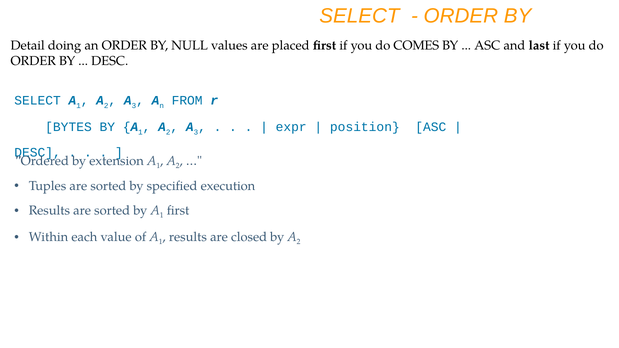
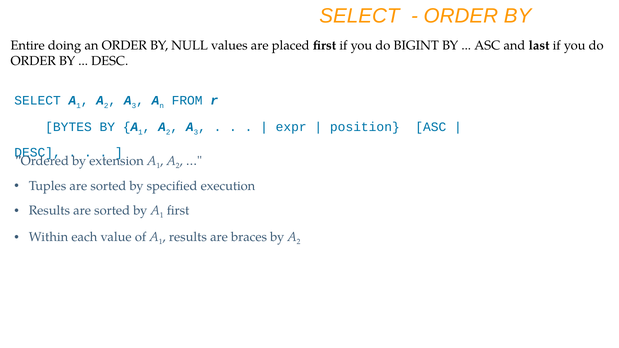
Detail: Detail -> Entire (28, 45)
COMES: COMES -> BIGINT (416, 45)
closed: closed -> braces (249, 237)
